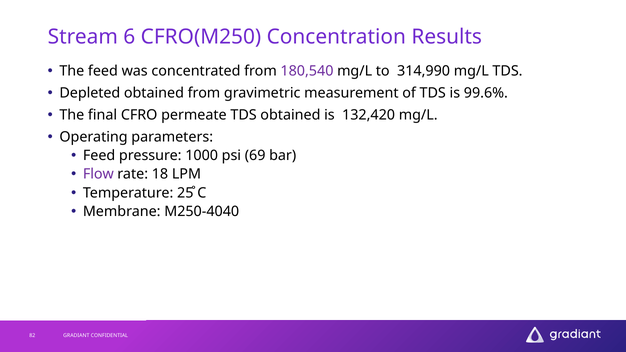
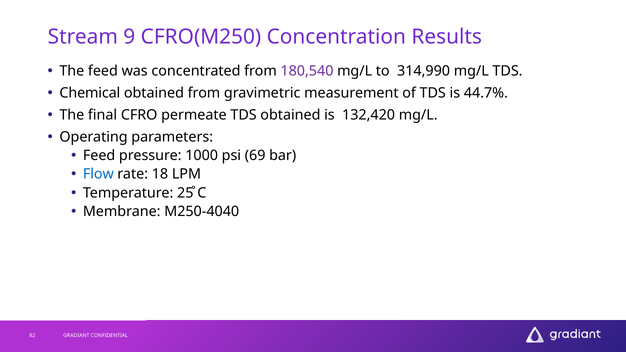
6: 6 -> 9 (129, 37)
Depleted: Depleted -> Chemical (90, 93)
99.6%: 99.6% -> 44.7% (486, 93)
Flow colour: purple -> blue (98, 174)
